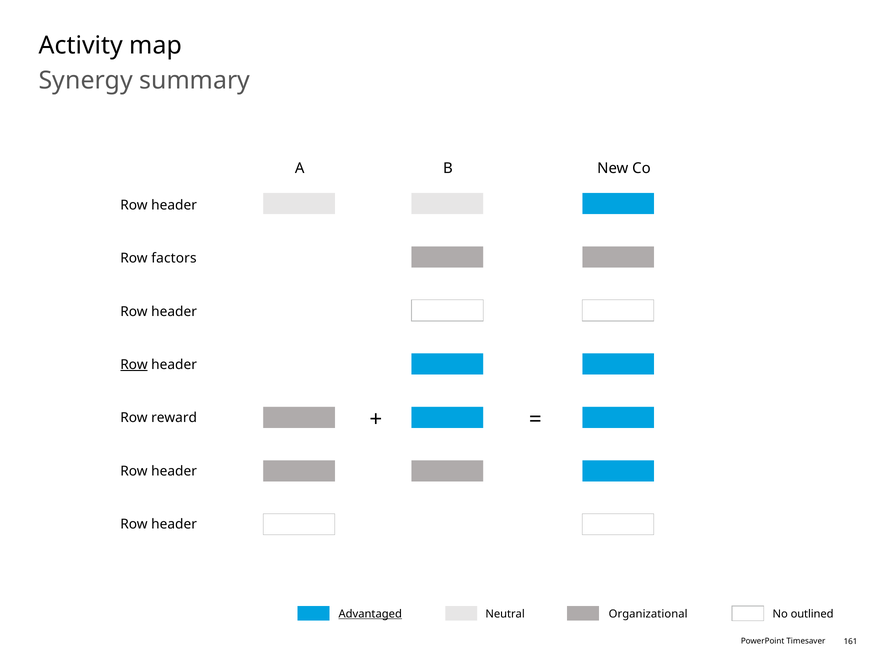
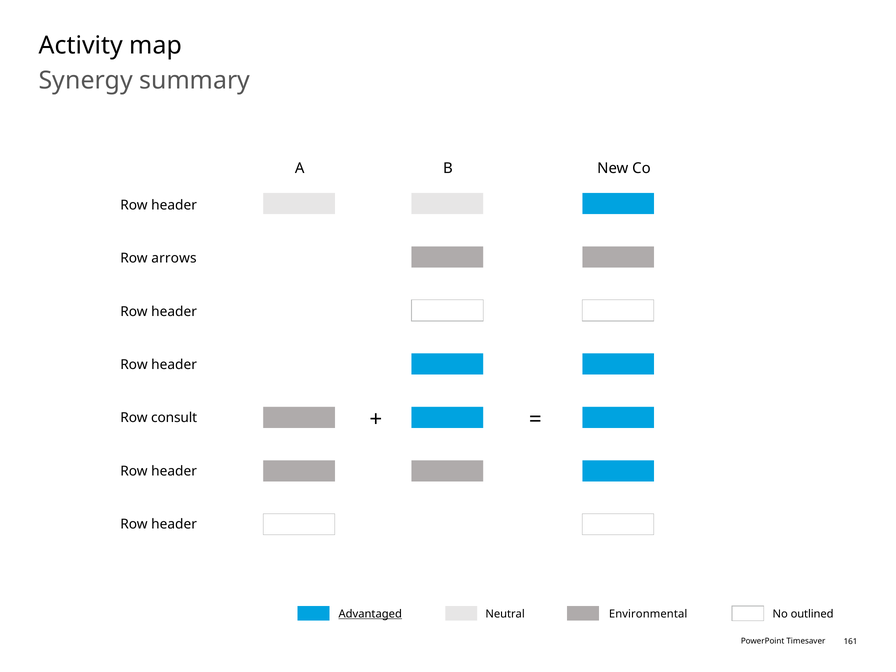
factors: factors -> arrows (174, 258)
Row underline: present -> none (134, 365)
reward: reward -> consult (174, 418)
Organizational: Organizational -> Environmental (648, 614)
